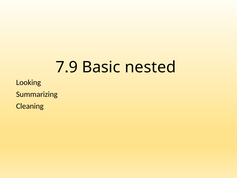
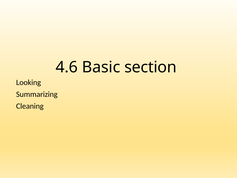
7.9: 7.9 -> 4.6 (67, 67)
nested: nested -> section (151, 67)
